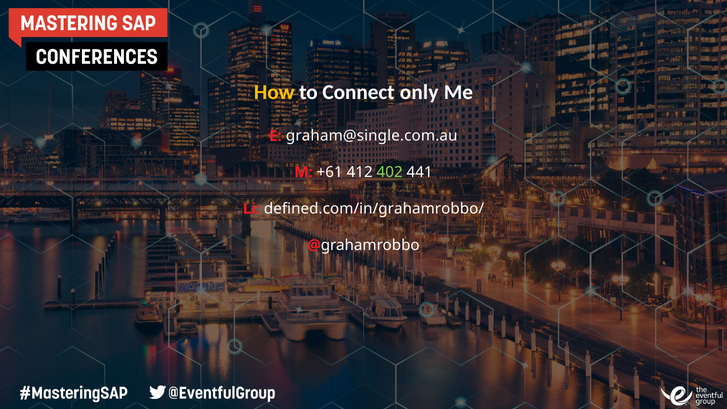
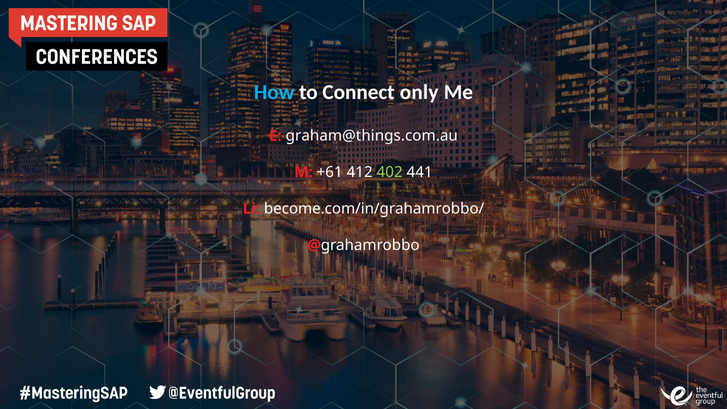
How colour: yellow -> light blue (274, 92)
graham@single.com.au: graham@single.com.au -> graham@things.com.au (372, 136)
defined.com/in/grahamrobbo/: defined.com/in/grahamrobbo/ -> become.com/in/grahamrobbo/ (374, 209)
